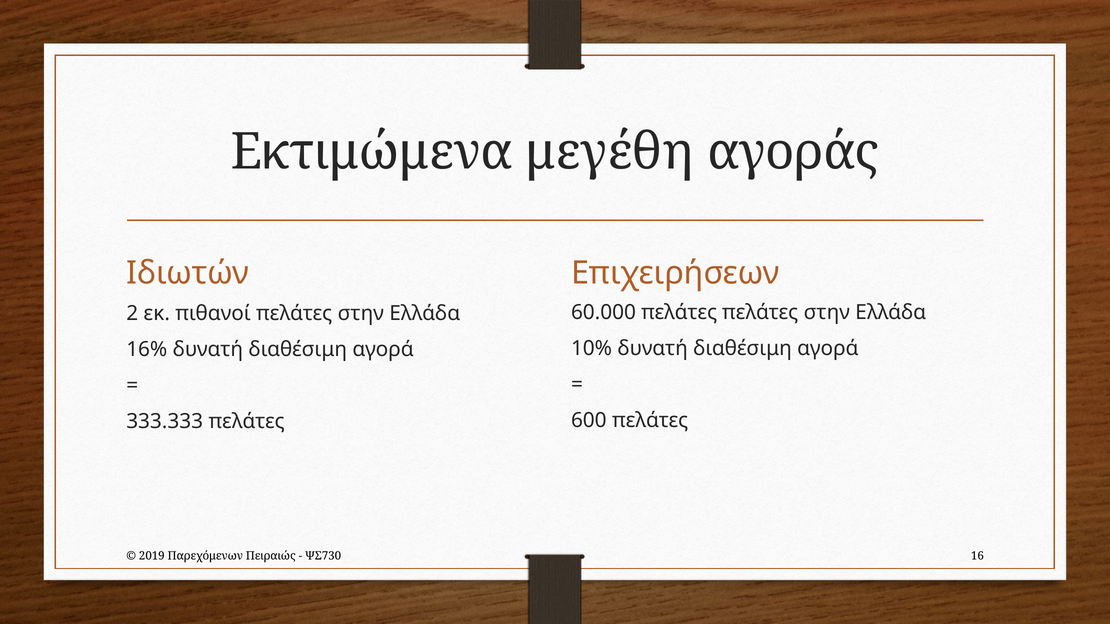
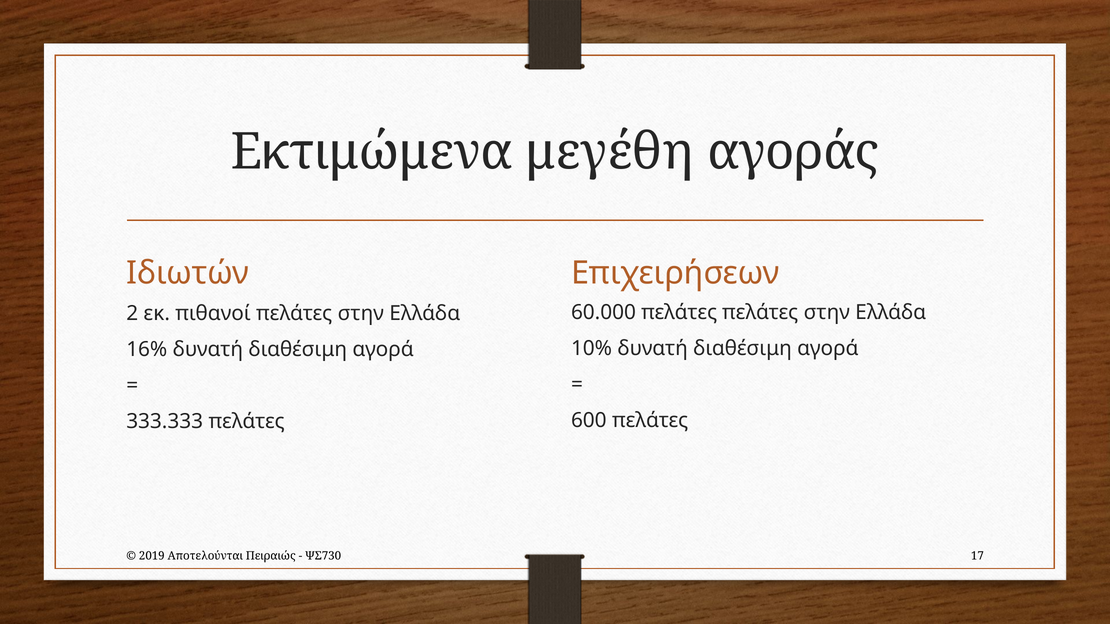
Παρεχόμενων: Παρεχόμενων -> Αποτελούνται (205, 556)
16: 16 -> 17 (977, 556)
